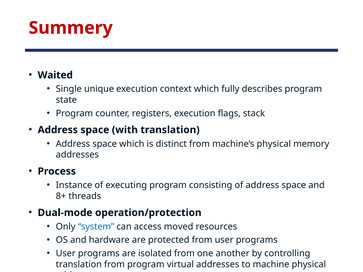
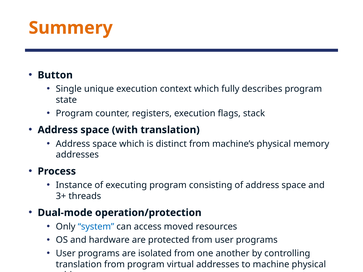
Summery colour: red -> orange (71, 28)
Waited: Waited -> Button (55, 75)
8+: 8+ -> 3+ (61, 196)
